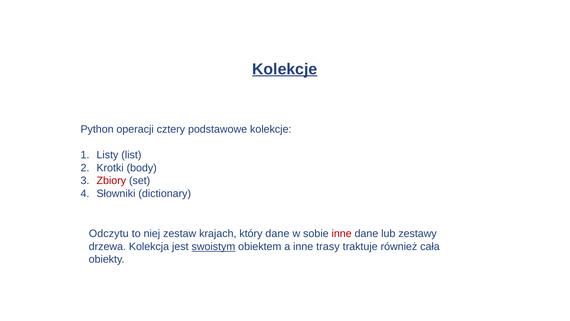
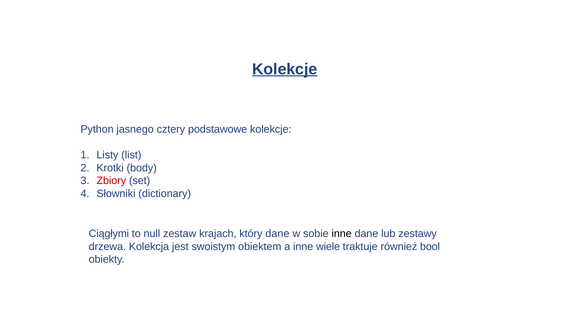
operacji: operacji -> jasnego (135, 129)
Odczytu: Odczytu -> Ciągłymi (109, 234)
niej: niej -> null (152, 234)
inne colour: red -> black (342, 234)
swoistym underline: present -> none (213, 246)
trasy: trasy -> wiele (328, 246)
cała: cała -> bool (430, 246)
